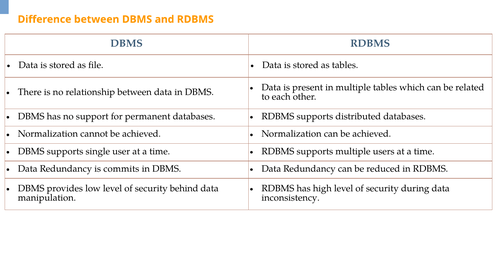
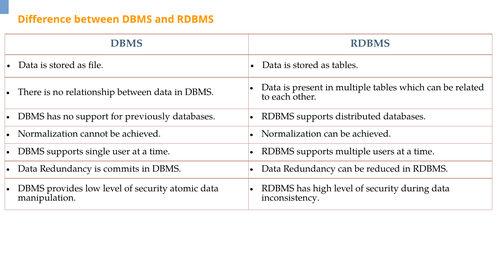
permanent: permanent -> previously (148, 117)
behind: behind -> atomic (184, 189)
